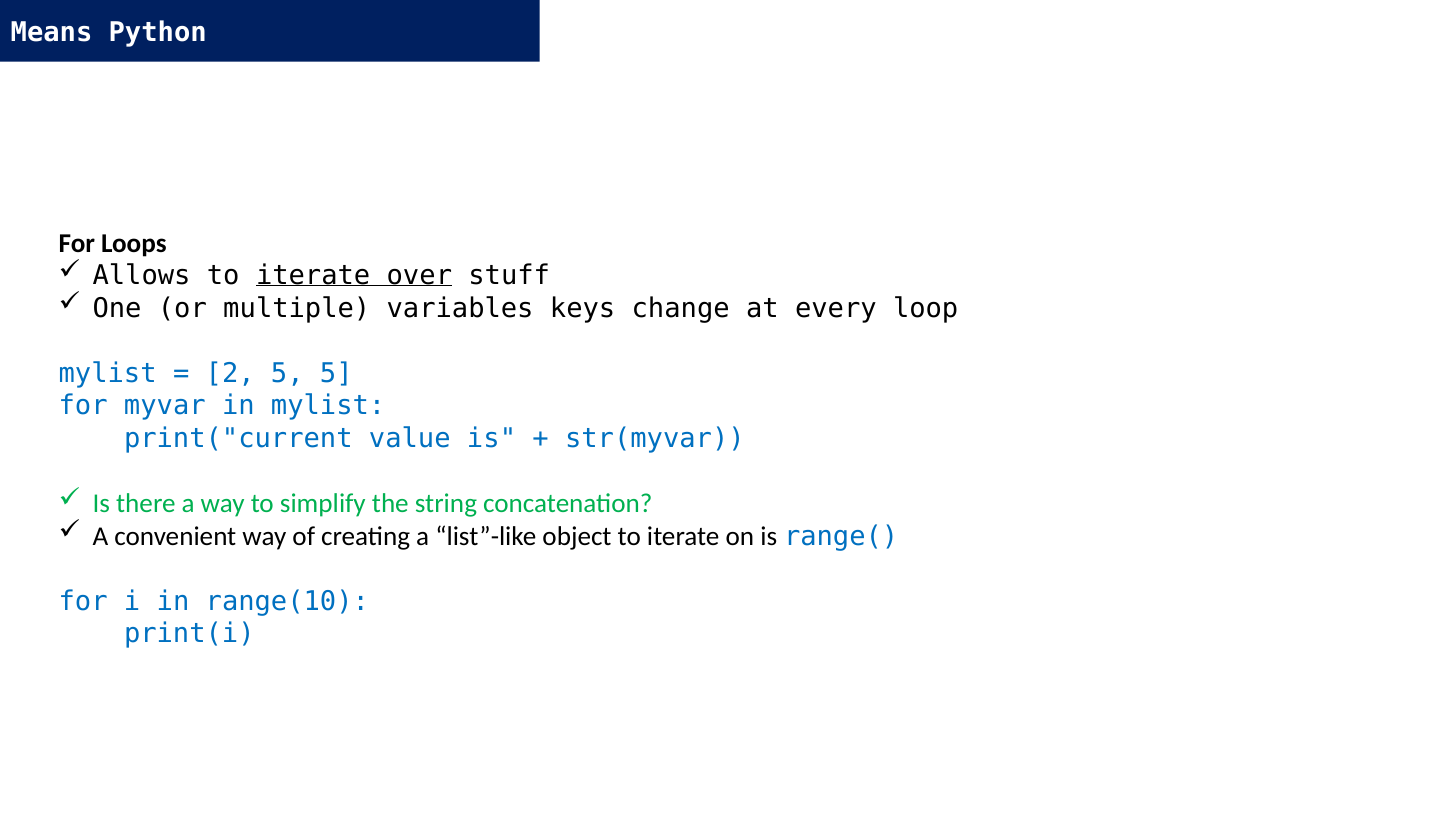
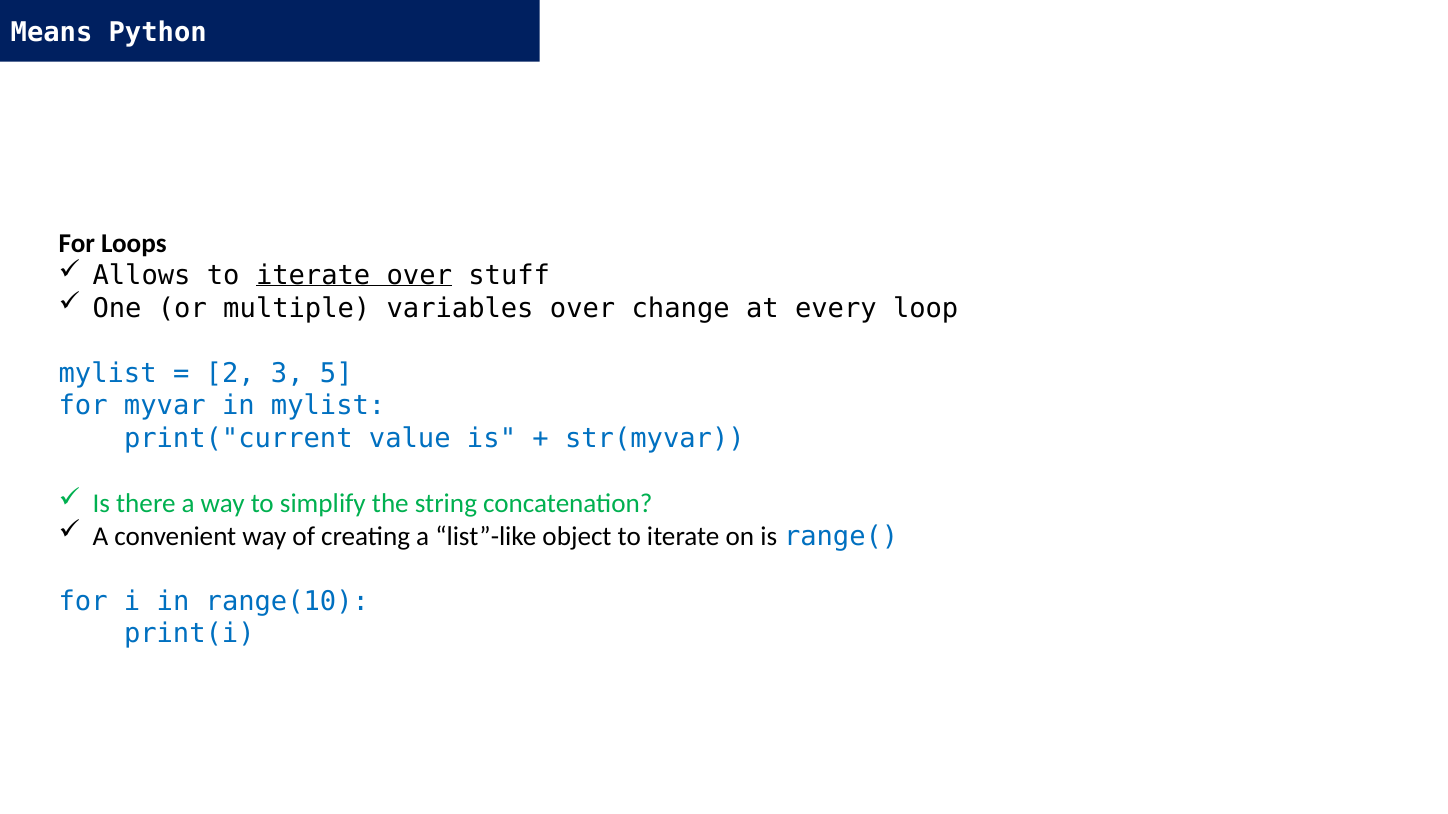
variables keys: keys -> over (583, 308)
2 5: 5 -> 3 (287, 374)
